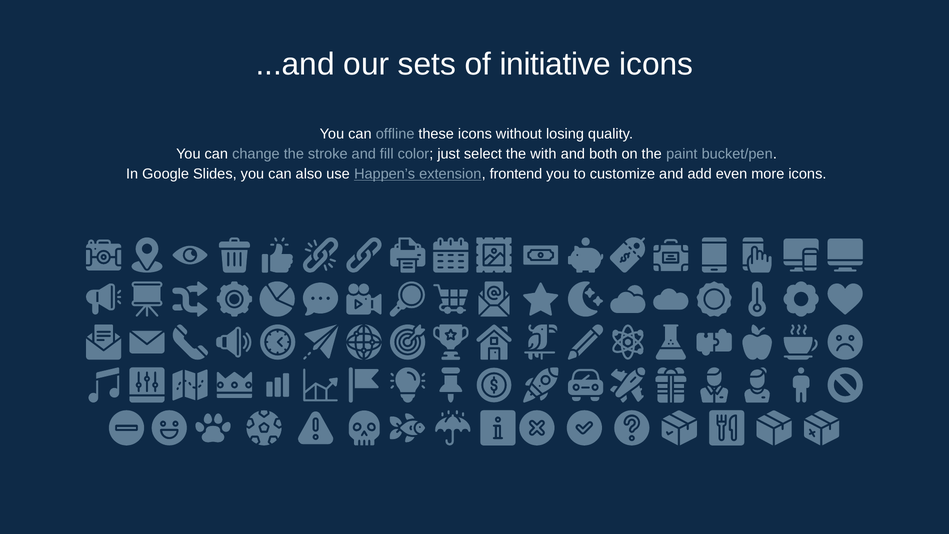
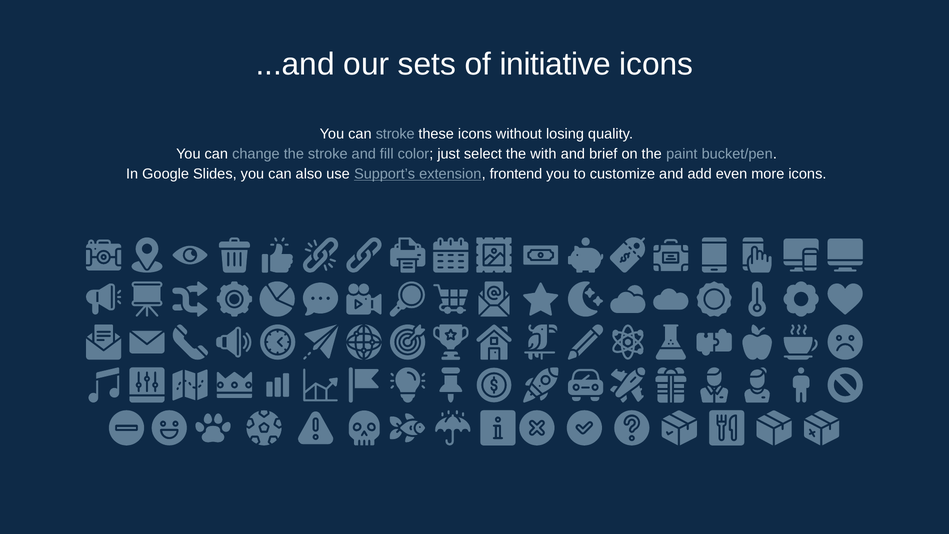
can offline: offline -> stroke (395, 134)
both: both -> brief (603, 154)
Happen’s: Happen’s -> Support’s (385, 174)
